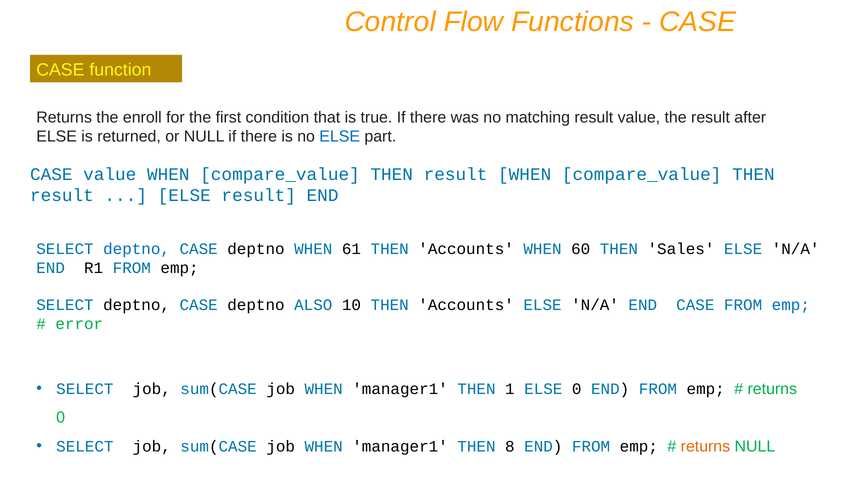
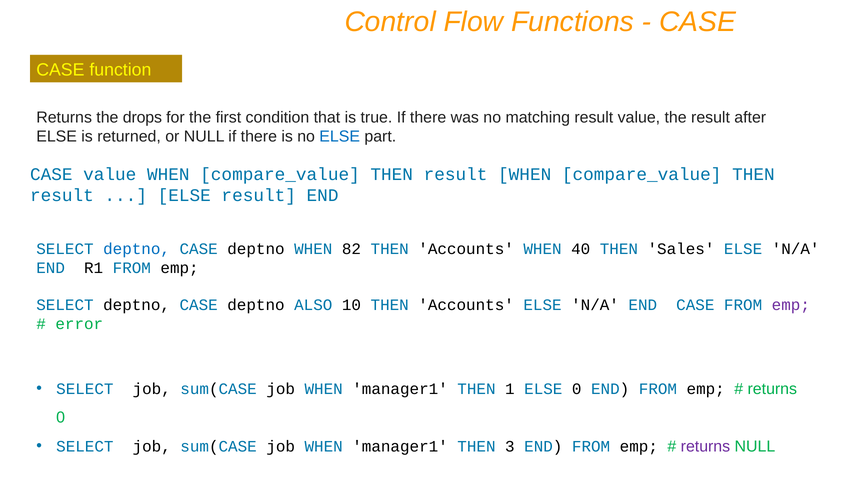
enroll: enroll -> drops (142, 117)
61: 61 -> 82 (351, 249)
60: 60 -> 40 (581, 249)
emp colour: blue -> purple (791, 305)
8: 8 -> 3 (510, 446)
returns colour: orange -> purple (705, 446)
